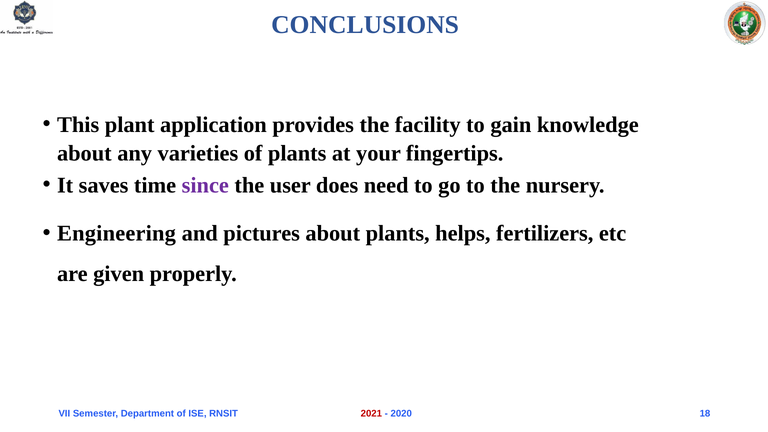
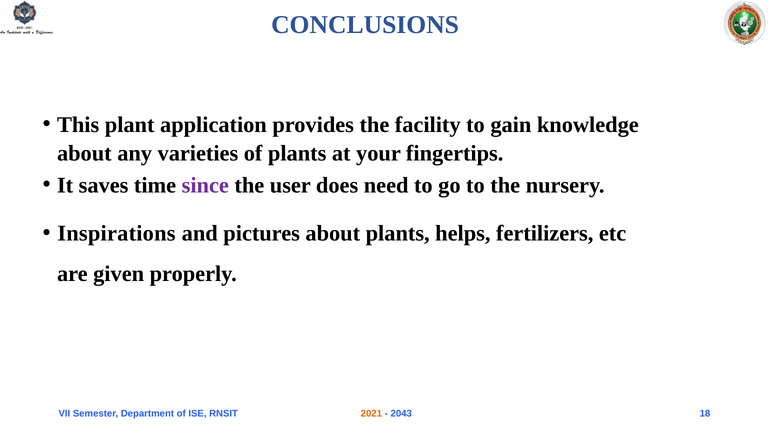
Engineering: Engineering -> Inspirations (116, 233)
2021 colour: red -> orange (371, 414)
2020: 2020 -> 2043 (401, 414)
